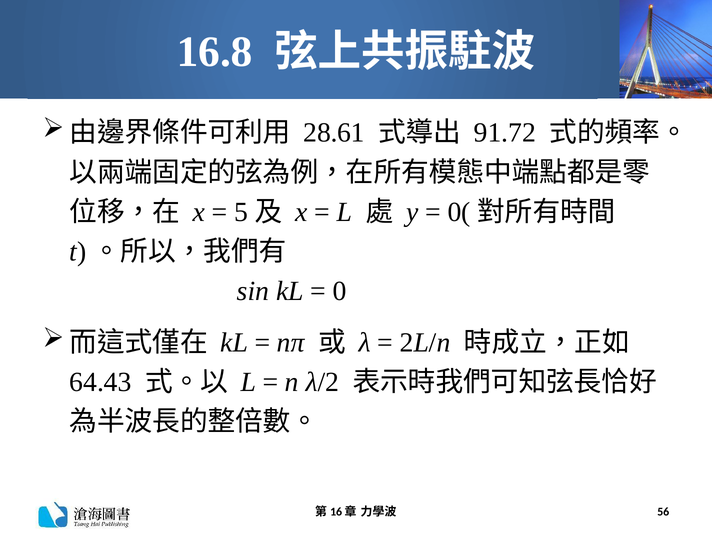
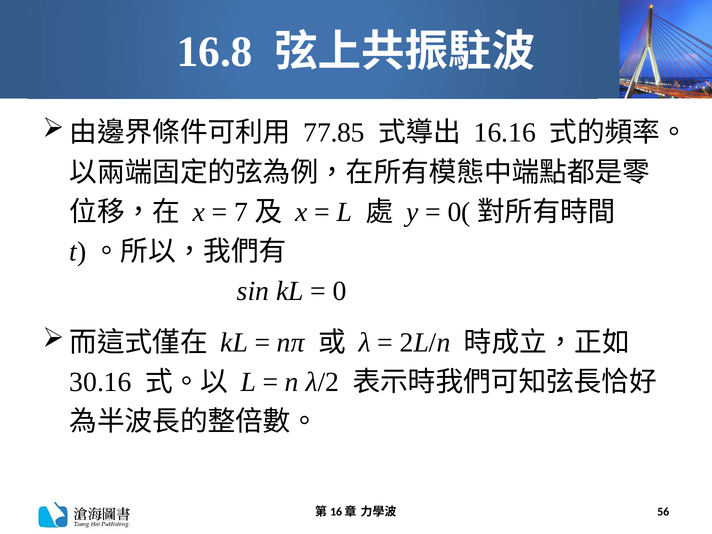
28.61: 28.61 -> 77.85 (334, 133)
91.72: 91.72 -> 16.16 (505, 133)
5: 5 -> 7 (241, 212)
64.43: 64.43 -> 30.16 (101, 382)
